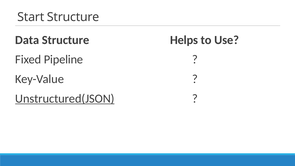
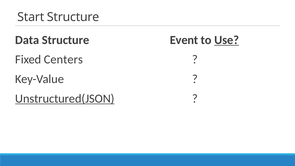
Helps: Helps -> Event (184, 40)
Use underline: none -> present (227, 40)
Pipeline: Pipeline -> Centers (63, 59)
